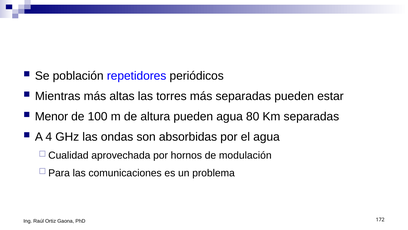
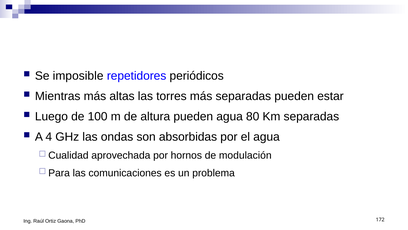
población: población -> imposible (78, 76)
Menor: Menor -> Luego (51, 116)
